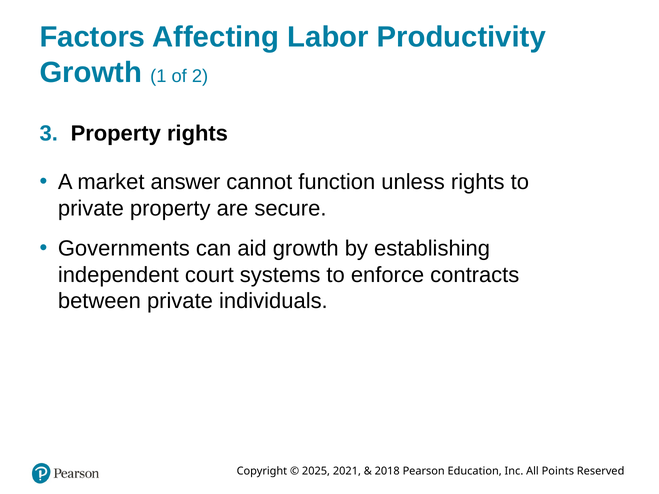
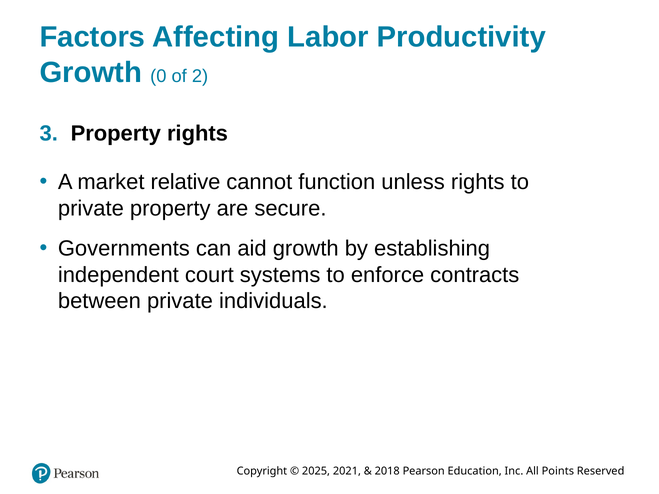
1: 1 -> 0 (158, 76)
answer: answer -> relative (185, 182)
